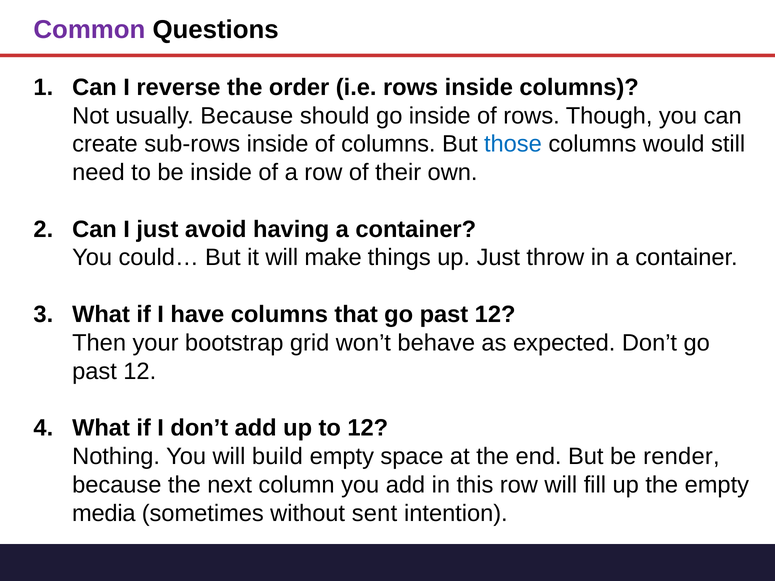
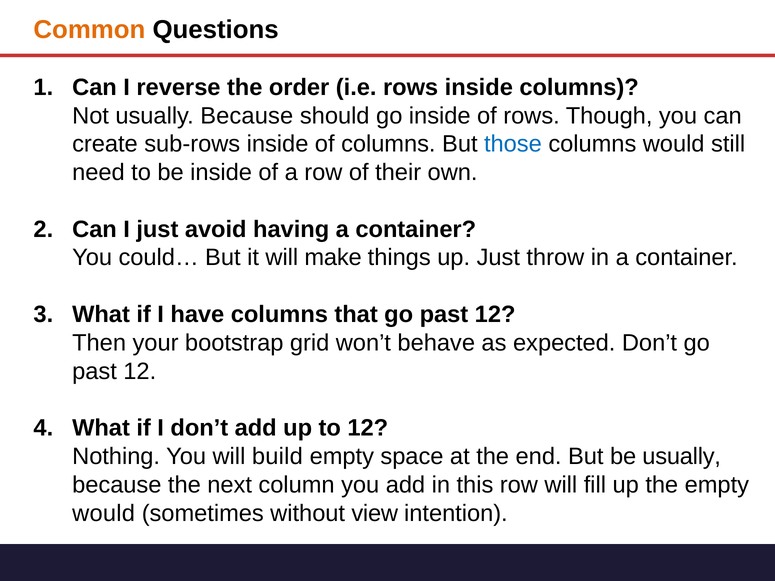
Common colour: purple -> orange (89, 29)
be render: render -> usually (682, 457)
media: media -> would (104, 513)
sent: sent -> view (375, 513)
